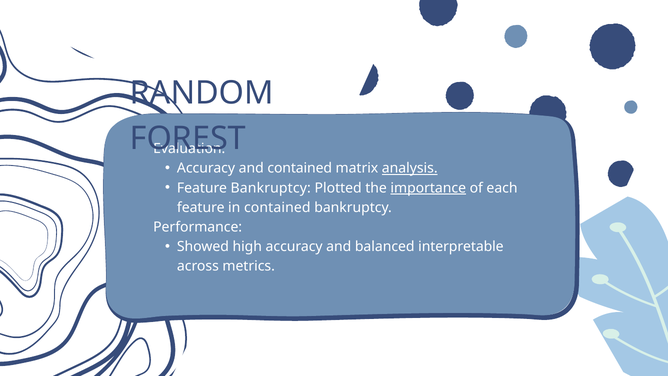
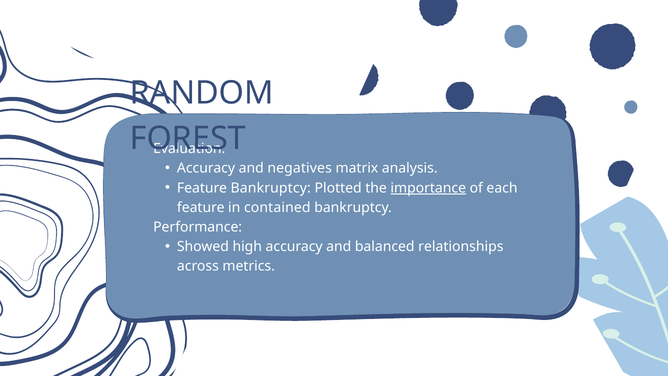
and contained: contained -> negatives (300, 168)
analysis underline: present -> none (410, 168)
interpretable: interpretable -> relationships (461, 247)
